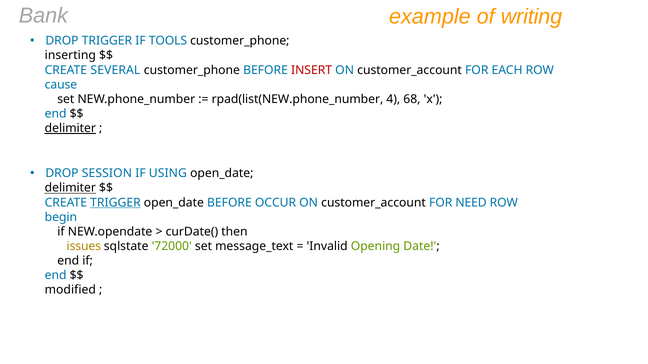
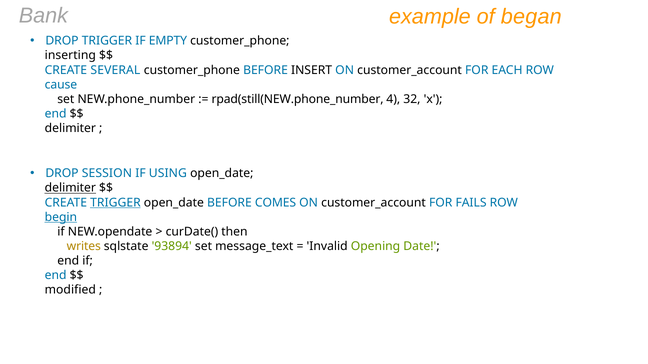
writing: writing -> began (531, 17)
TOOLS: TOOLS -> EMPTY (168, 41)
INSERT colour: red -> black (312, 70)
rpad(list(NEW.phone_number: rpad(list(NEW.phone_number -> rpad(still(NEW.phone_number (298, 99)
68: 68 -> 32 (412, 99)
delimiter underline: present -> none (70, 128)
OCCUR: OCCUR -> COMES (276, 203)
NEED: NEED -> FAILS (471, 203)
begin underline: none -> present (61, 217)
issues: issues -> writes (84, 247)
72000: 72000 -> 93894 (172, 247)
